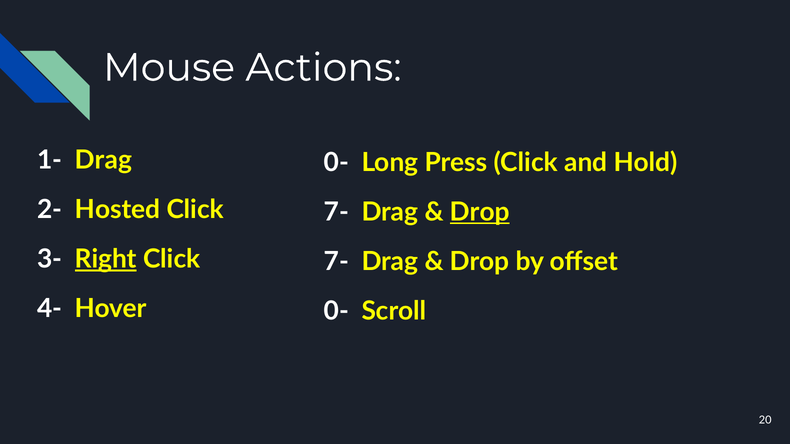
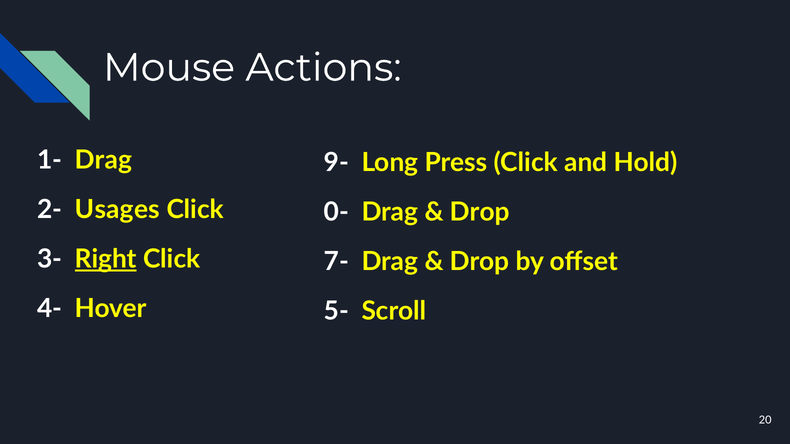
0-: 0- -> 9- (336, 163)
Hosted: Hosted -> Usages (117, 210)
7-: 7- -> 0- (336, 212)
Drop underline: present -> none (480, 212)
0-: 0- -> 5- (336, 311)
